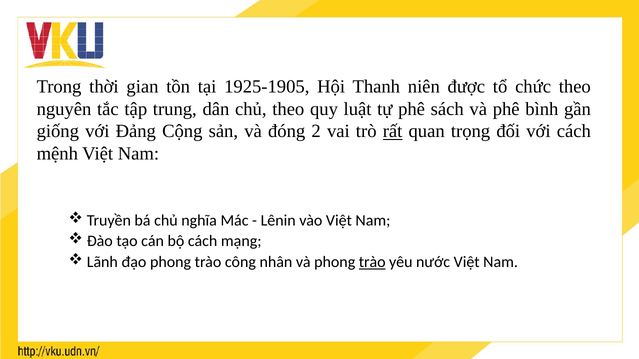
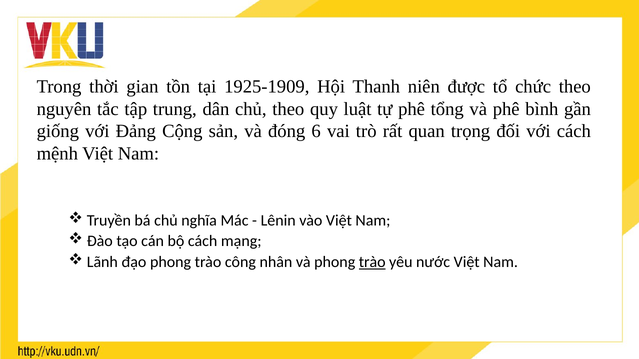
1925-1905: 1925-1905 -> 1925-1909 (267, 87)
sách: sách -> tổng (447, 109)
2: 2 -> 6 (316, 131)
rất underline: present -> none (393, 131)
